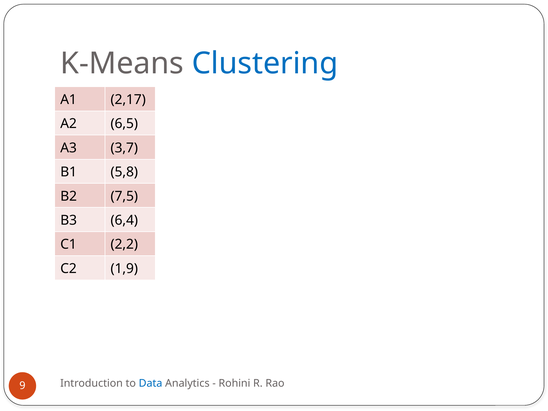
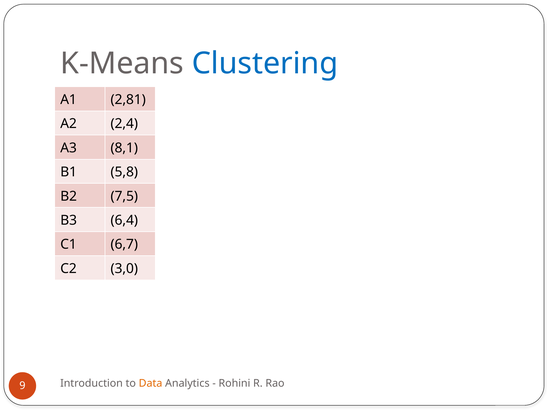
2,17: 2,17 -> 2,81 (128, 100)
6,5: 6,5 -> 2,4 (124, 124)
3,7: 3,7 -> 8,1 (124, 148)
2,2: 2,2 -> 6,7 (124, 244)
1,9: 1,9 -> 3,0 (124, 269)
Data colour: blue -> orange (151, 383)
